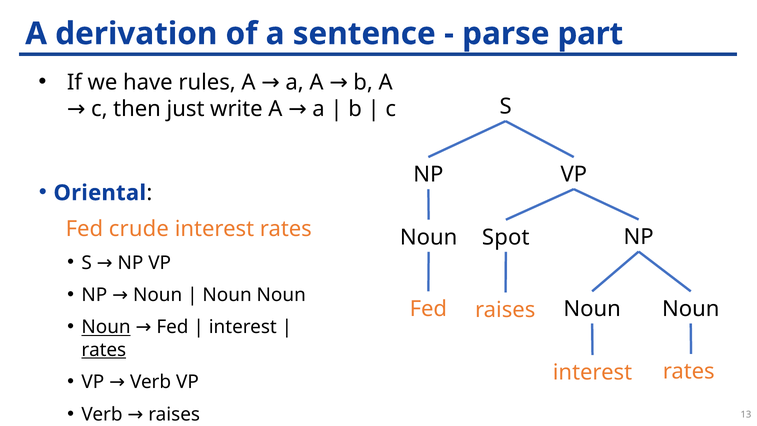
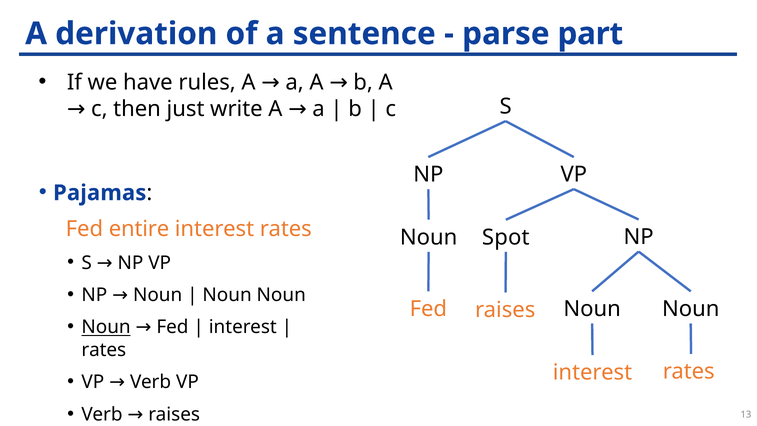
Oriental: Oriental -> Pajamas (100, 193)
crude: crude -> entire (139, 229)
rates underline: present -> none (104, 350)
